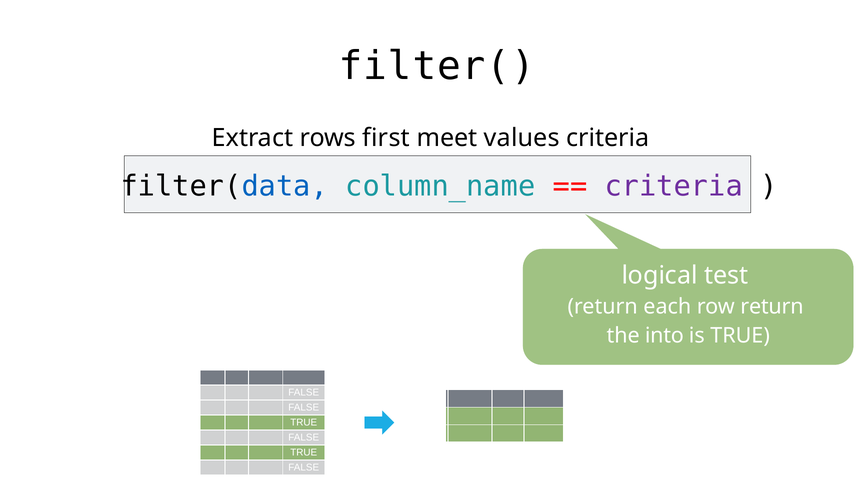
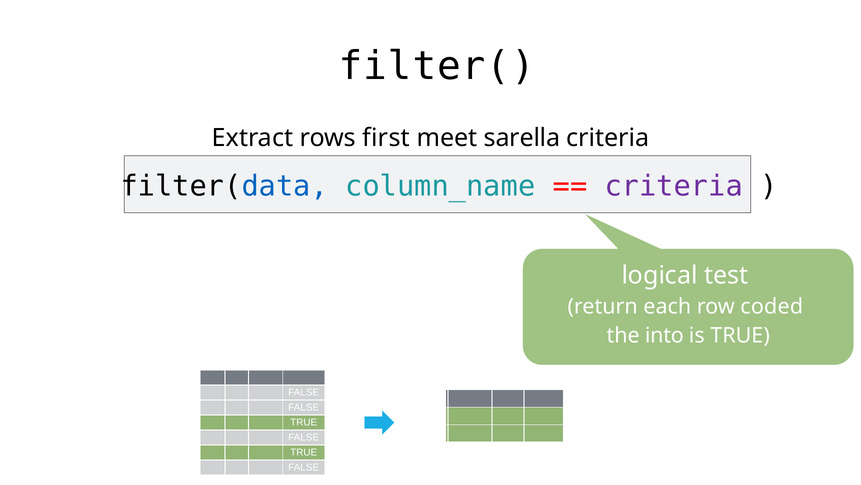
values: values -> sarella (522, 138)
row return: return -> coded (772, 306)
